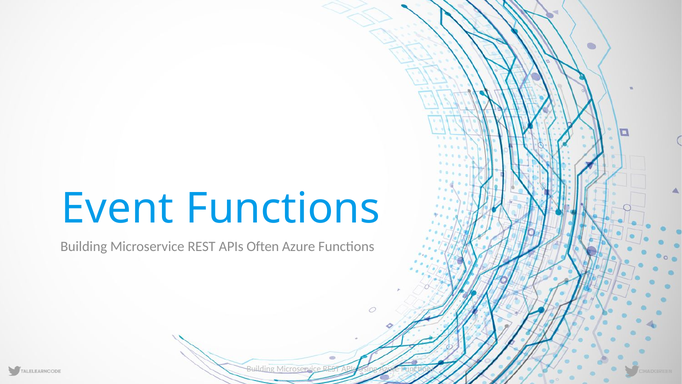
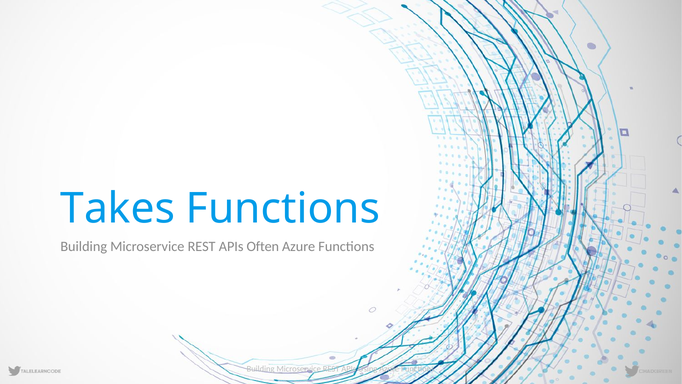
Event: Event -> Takes (118, 209)
